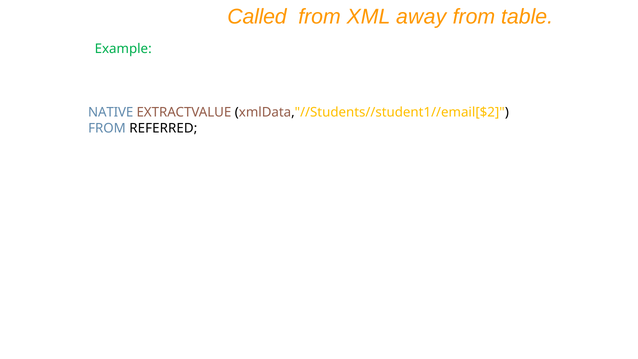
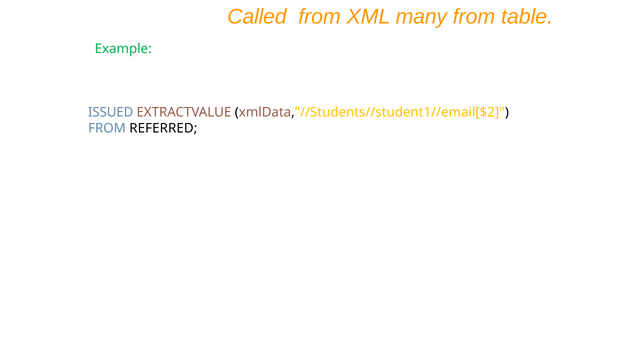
away: away -> many (421, 17)
NATIVE: NATIVE -> ISSUED (111, 113)
